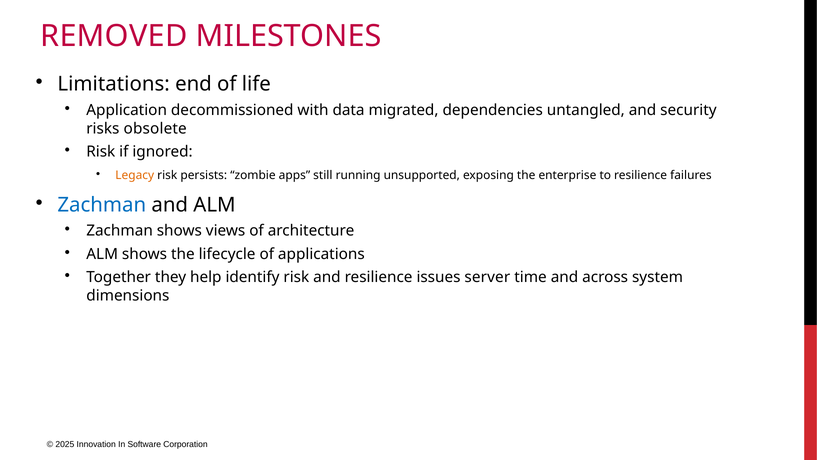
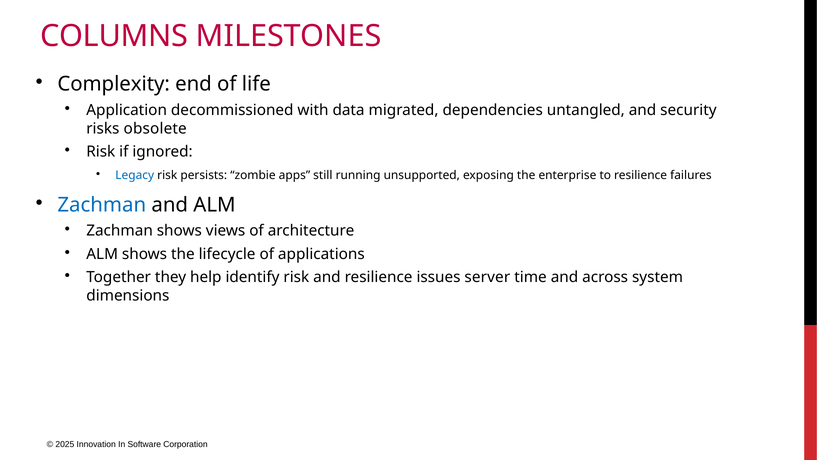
REMOVED: REMOVED -> COLUMNS (114, 36)
Limitations: Limitations -> Complexity (114, 84)
Legacy colour: orange -> blue (135, 175)
